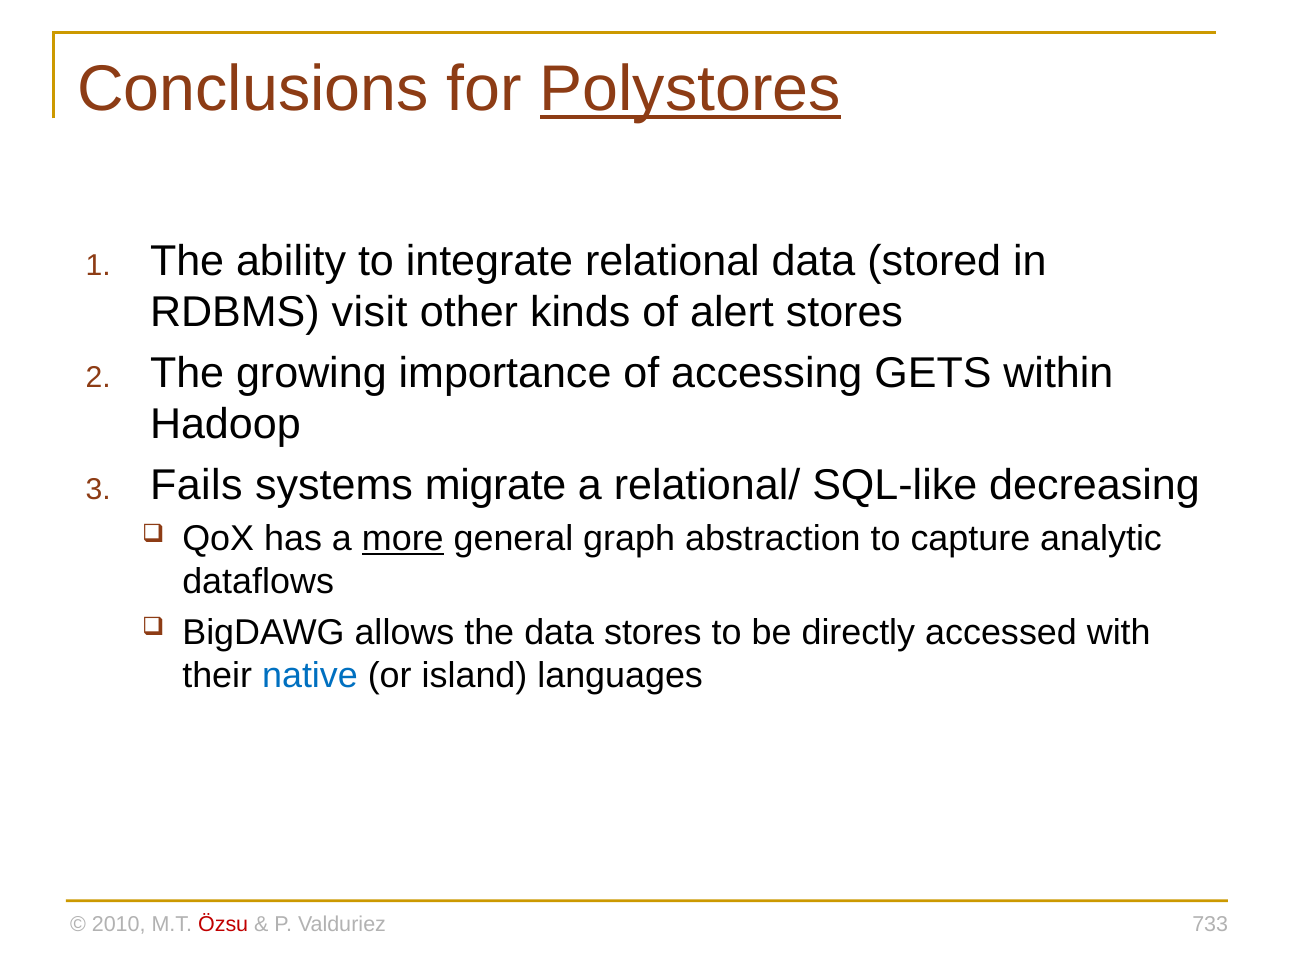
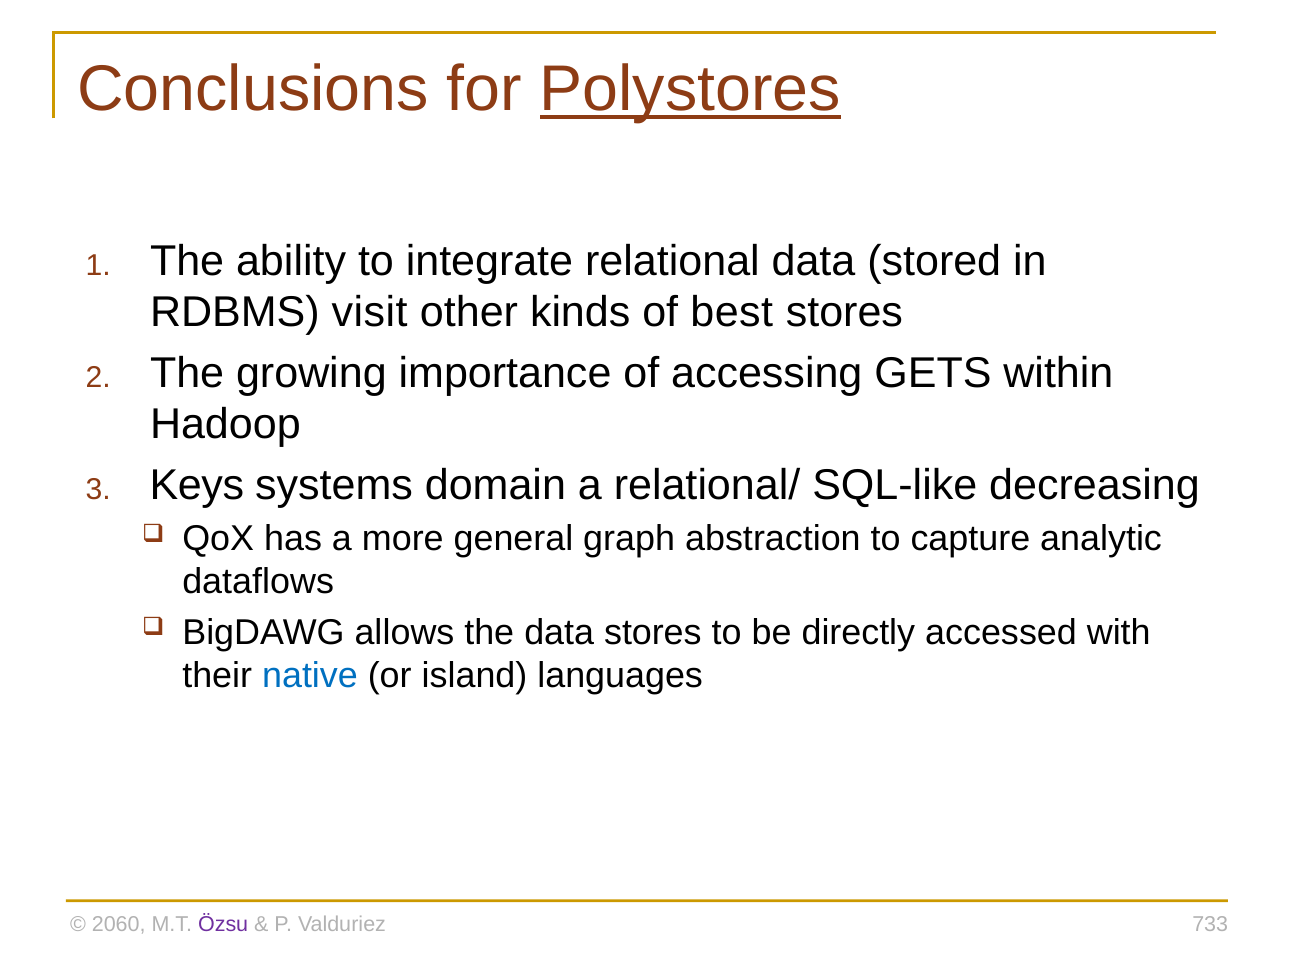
alert: alert -> best (732, 313)
Fails: Fails -> Keys (197, 485)
migrate: migrate -> domain (495, 485)
more underline: present -> none (403, 539)
2010: 2010 -> 2060 (119, 925)
Özsu colour: red -> purple (223, 925)
